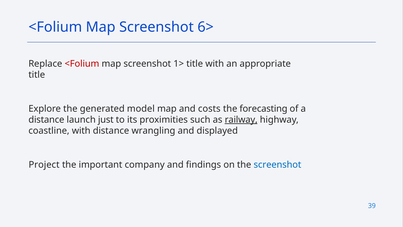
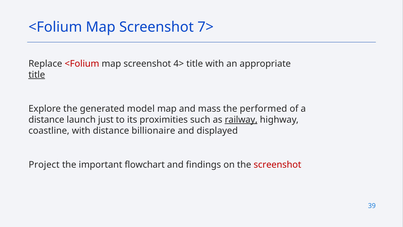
6>: 6> -> 7> (206, 27)
1>: 1> -> 4> (179, 64)
title underline: none -> present (37, 75)
costs: costs -> mass (209, 109)
forecasting: forecasting -> performed (263, 109)
wrangling: wrangling -> billionaire (153, 131)
company: company -> flowchart (145, 165)
screenshot colour: blue -> red (277, 165)
